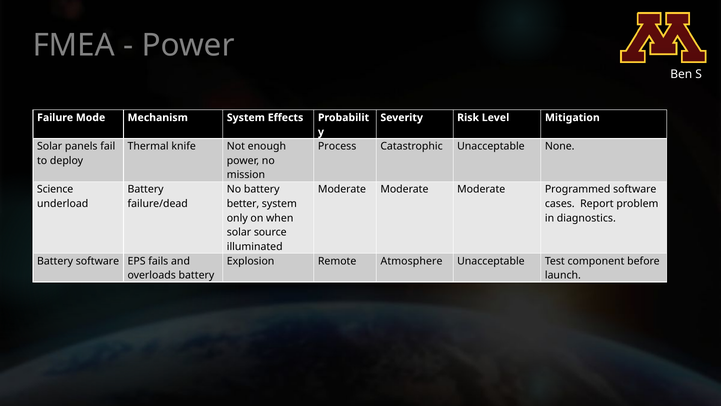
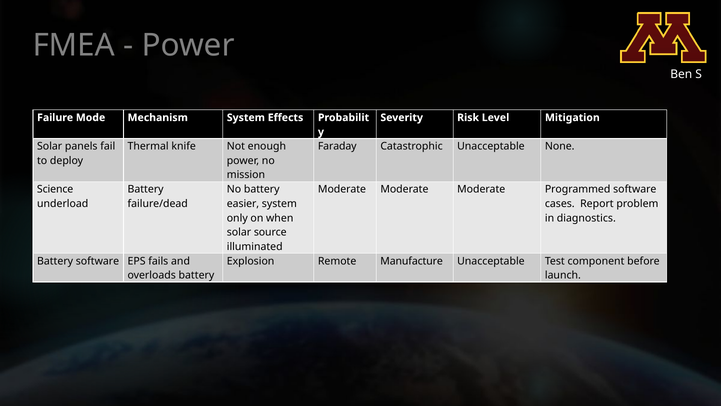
Process: Process -> Faraday (337, 146)
better: better -> easier (243, 204)
Atmosphere: Atmosphere -> Manufacture (412, 261)
